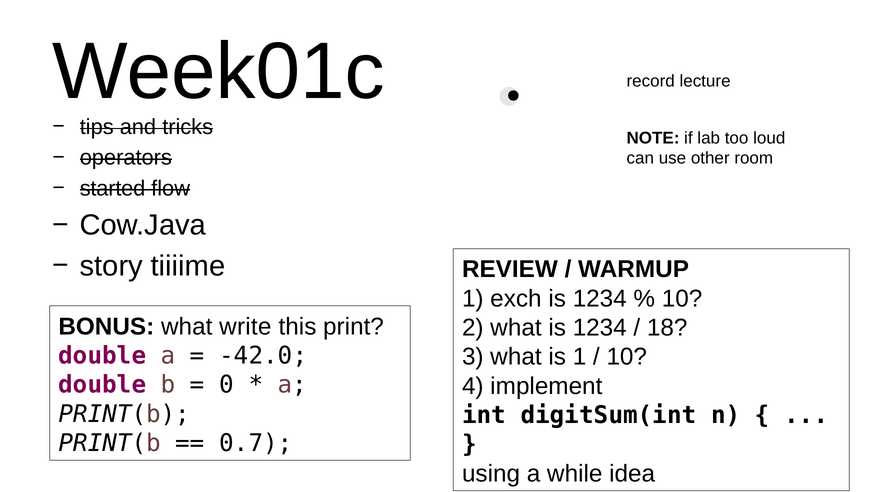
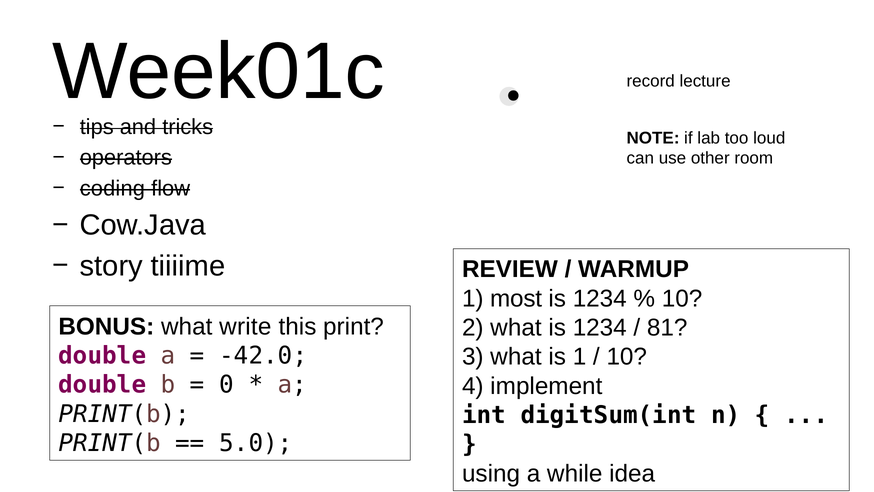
started: started -> coding (112, 188)
exch: exch -> most (516, 298)
18: 18 -> 81 (667, 328)
0.7: 0.7 -> 5.0 (256, 443)
